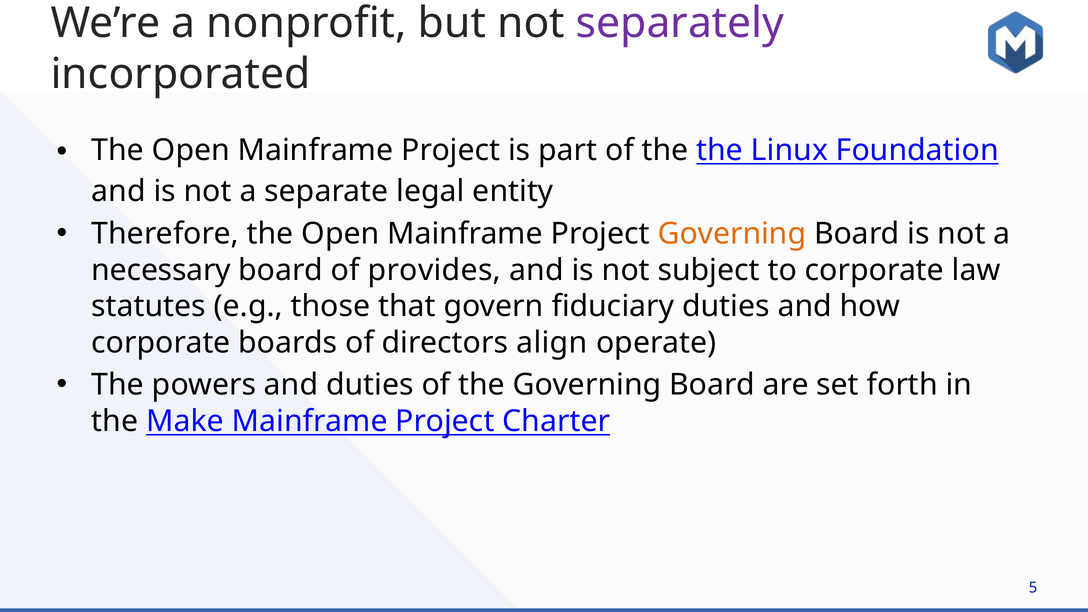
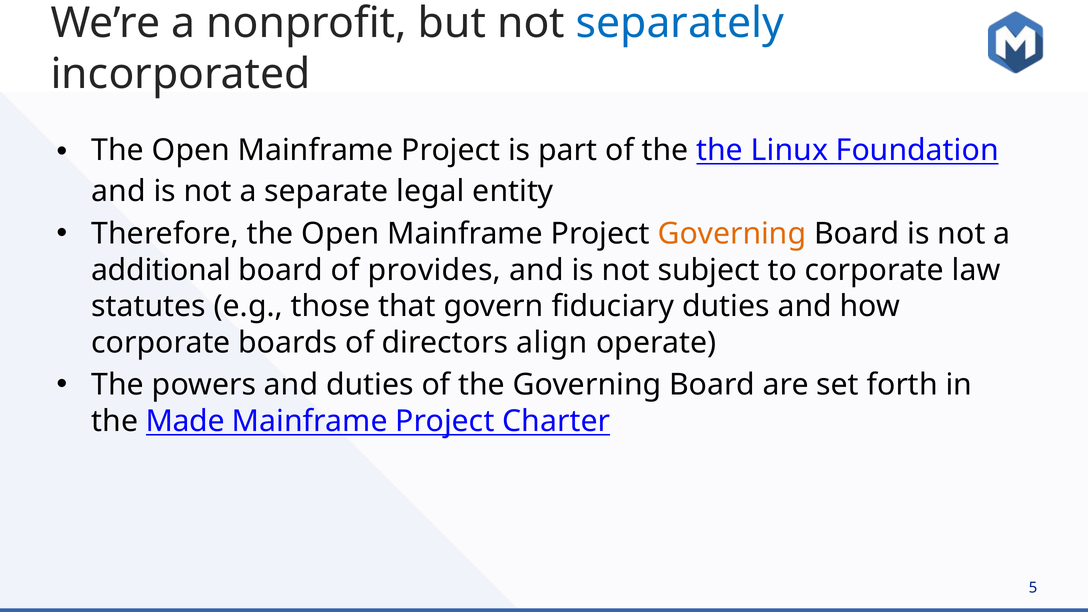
separately colour: purple -> blue (680, 23)
necessary: necessary -> additional (161, 270)
Make: Make -> Made (185, 421)
